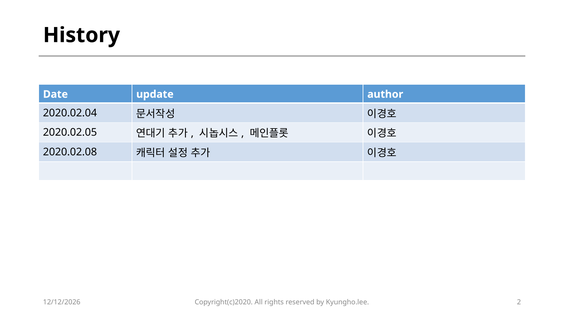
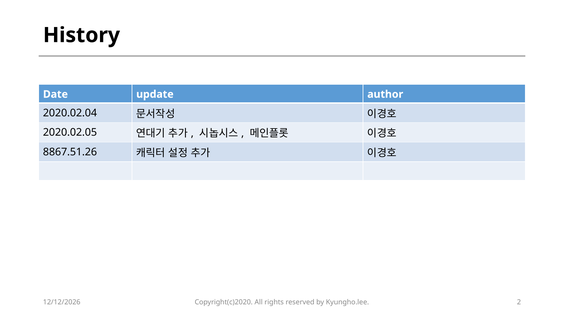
2020.02.08: 2020.02.08 -> 8867.51.26 (70, 152)
